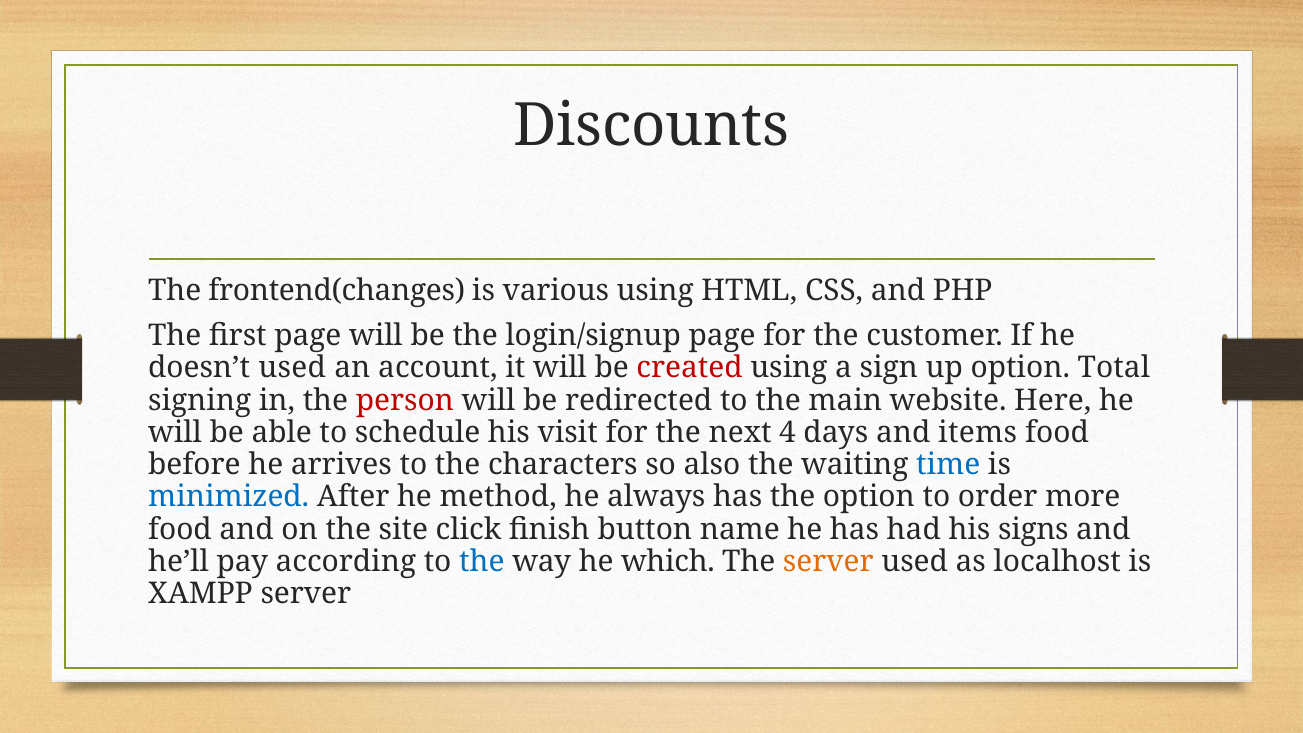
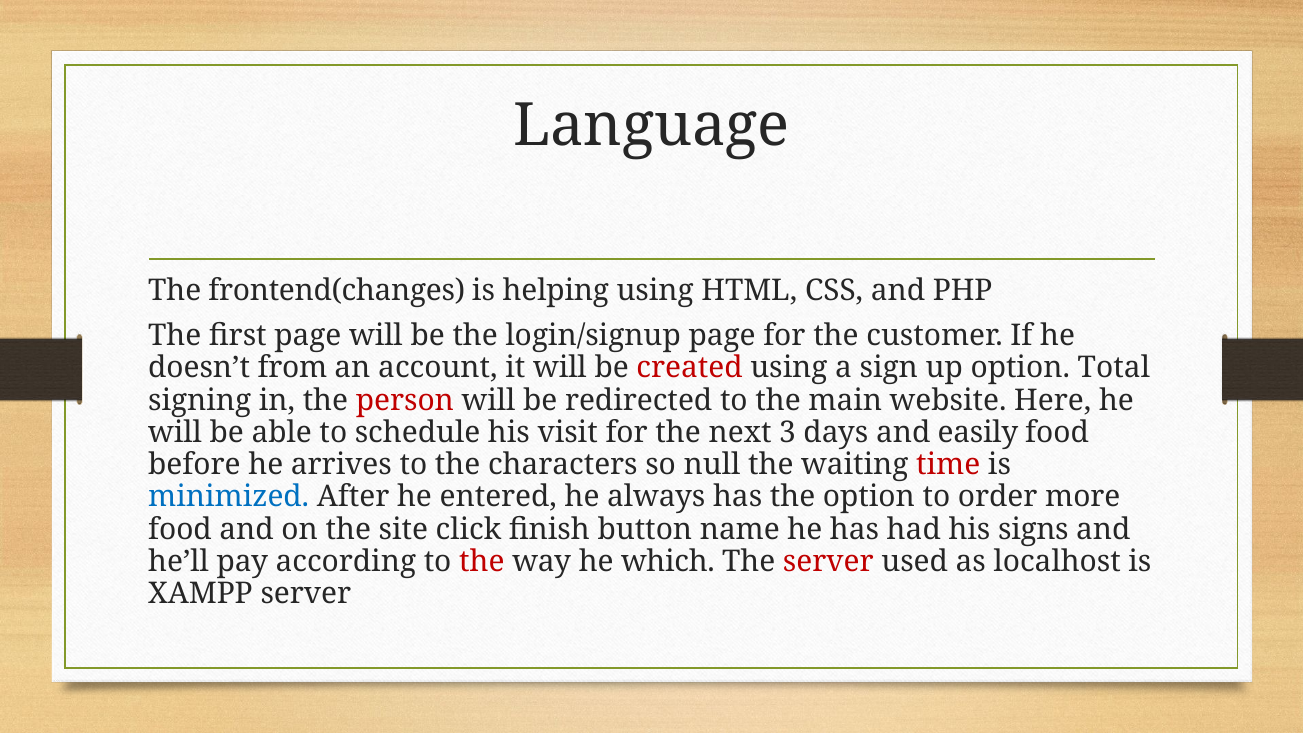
Discounts: Discounts -> Language (651, 126)
various: various -> helping (556, 290)
doesn’t used: used -> from (292, 368)
4: 4 -> 3 (788, 432)
items: items -> easily (978, 432)
also: also -> null (712, 465)
time colour: blue -> red (948, 465)
method: method -> entered (498, 497)
the colour: blue -> red (482, 561)
server colour: orange -> red (828, 561)
